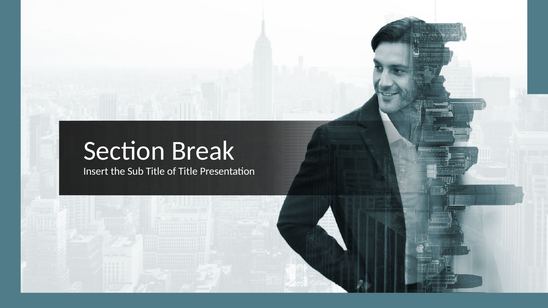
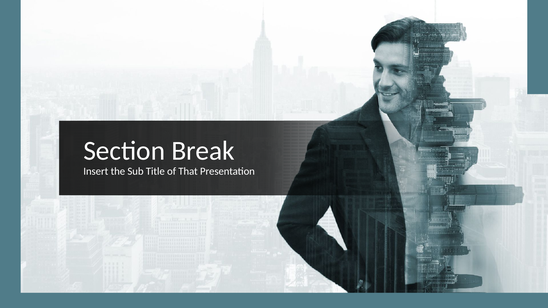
of Title: Title -> That (188, 171)
